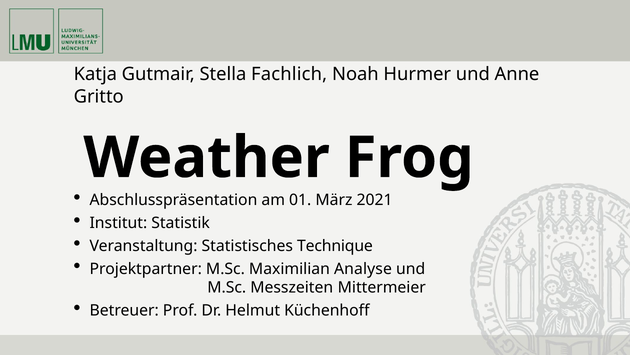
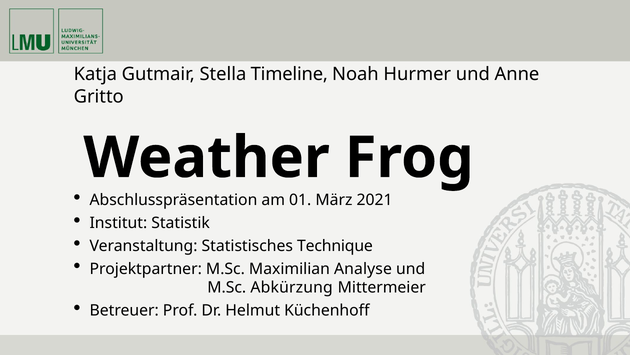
Fachlich: Fachlich -> Timeline (289, 74)
Messzeiten: Messzeiten -> Abkürzung (292, 287)
